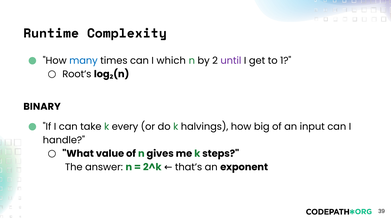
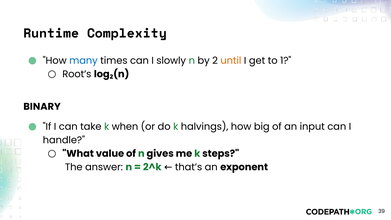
which: which -> slowly (171, 61)
until colour: purple -> orange (231, 61)
every: every -> when (125, 127)
